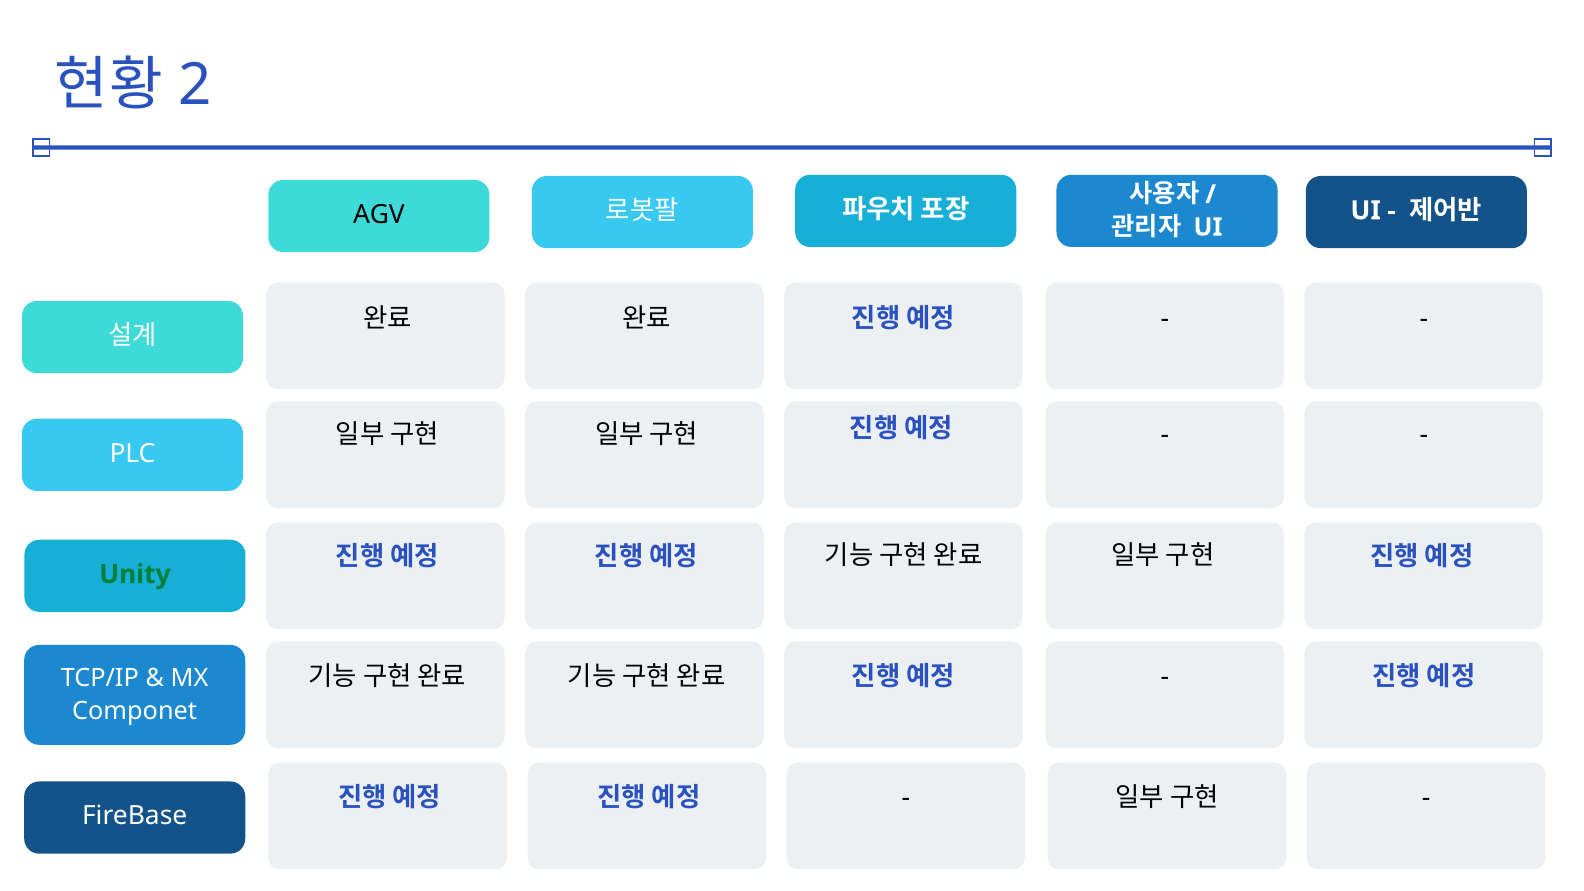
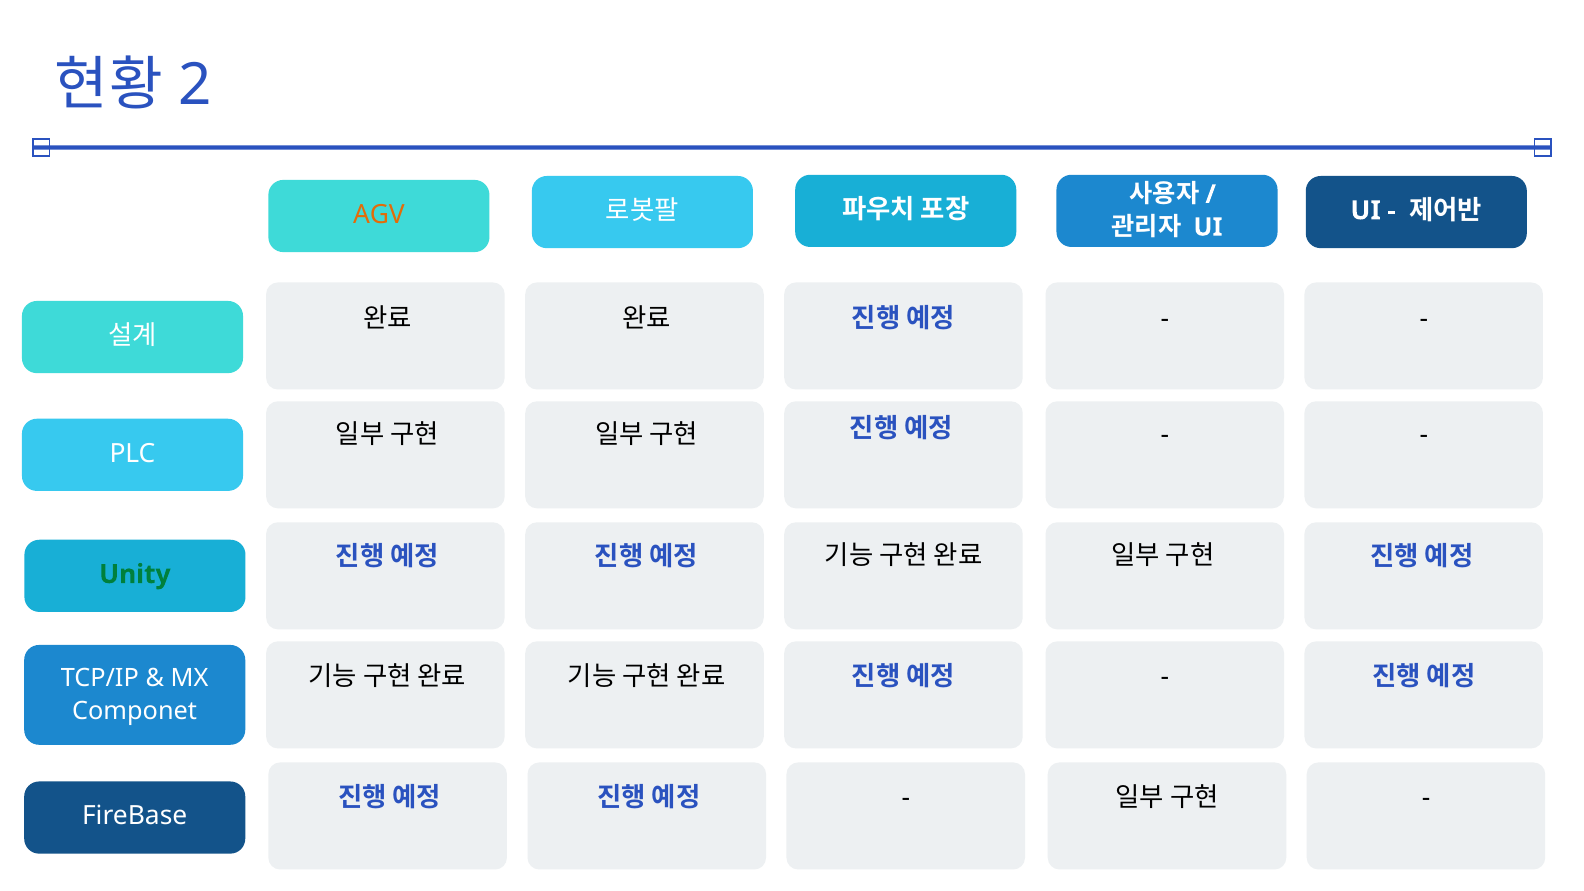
AGV colour: black -> orange (379, 215)
